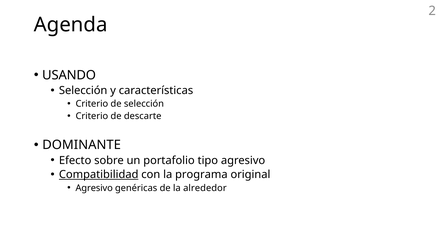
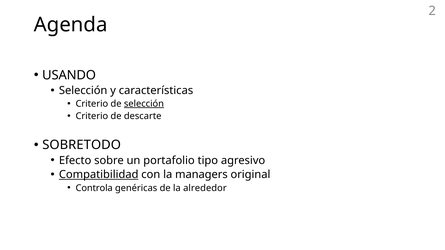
selección underline: none -> present (144, 104)
DOMINANTE: DOMINANTE -> SOBRETODO (82, 145)
programa: programa -> managers (201, 175)
Agresivo: Agresivo -> Controla (94, 188)
